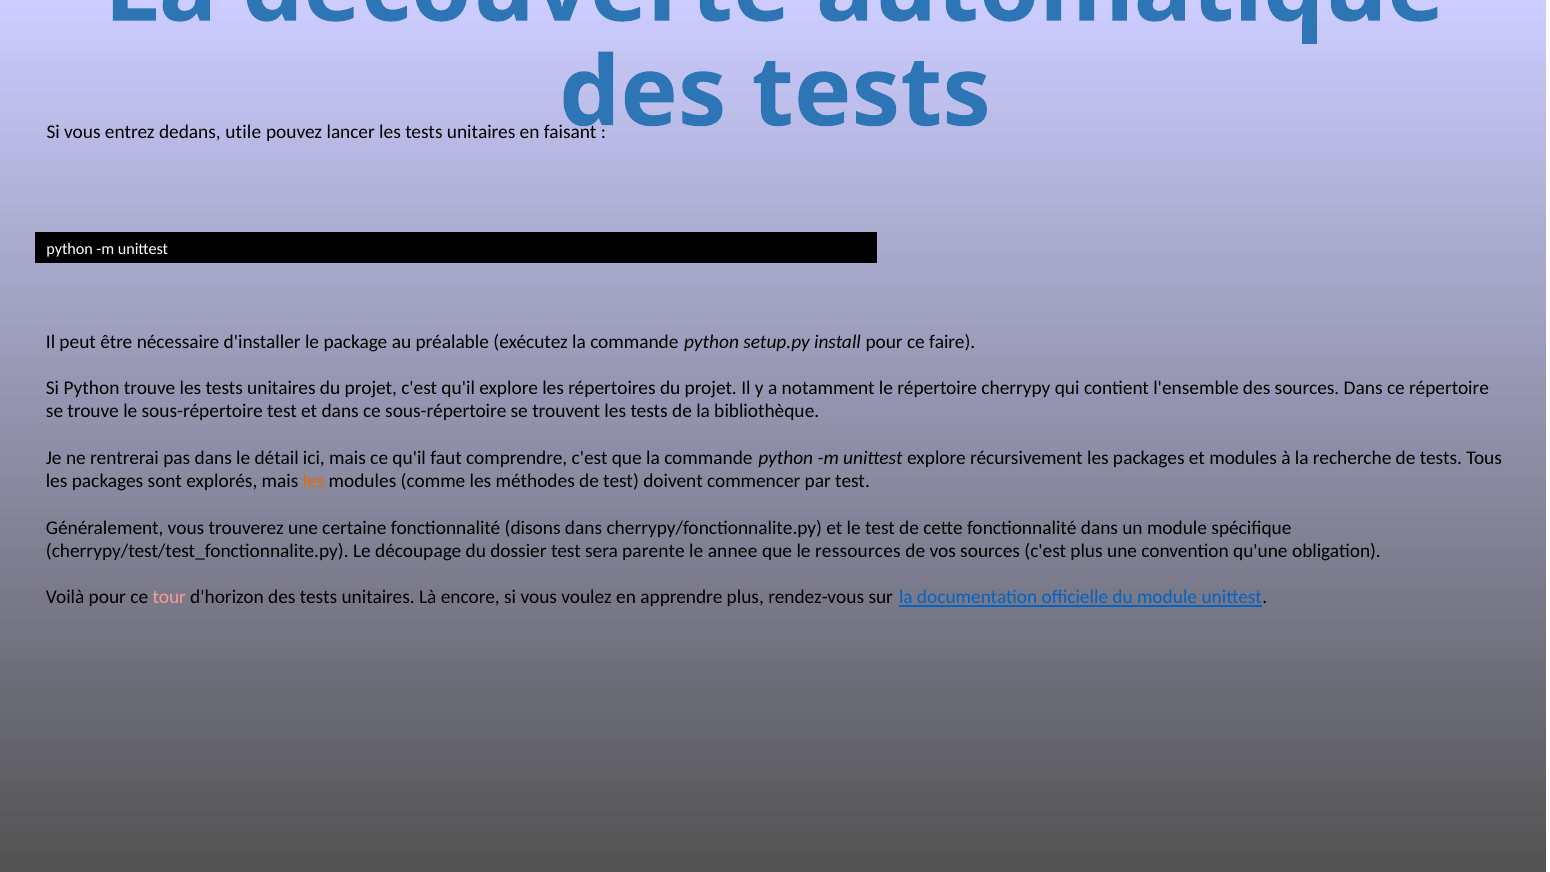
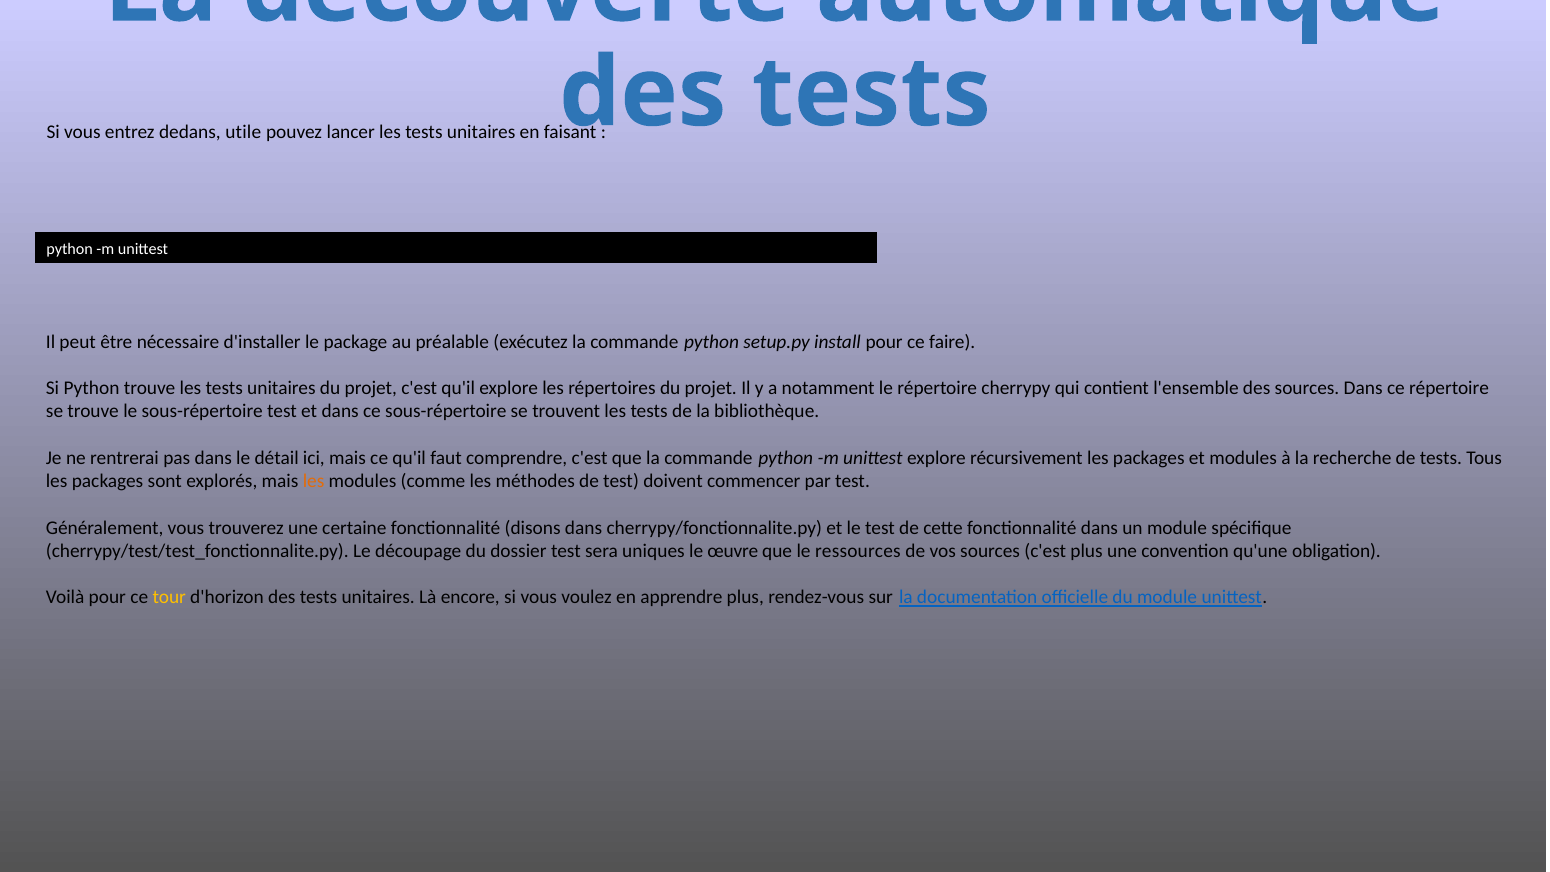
parente: parente -> uniques (653, 551)
annee: annee -> œuvre (733, 551)
tour colour: pink -> yellow (169, 597)
